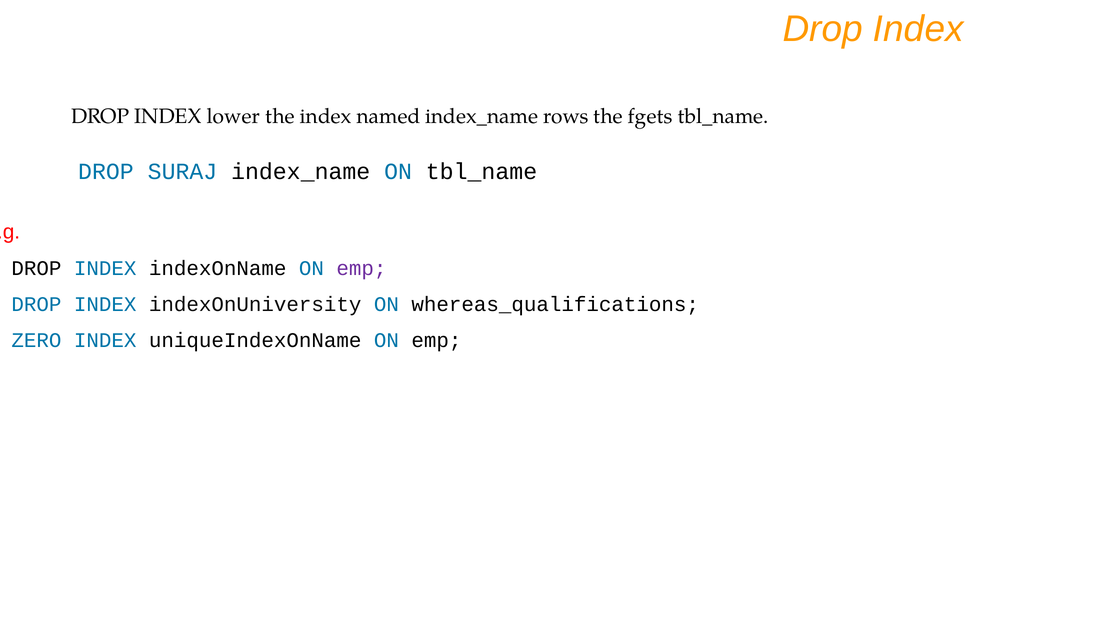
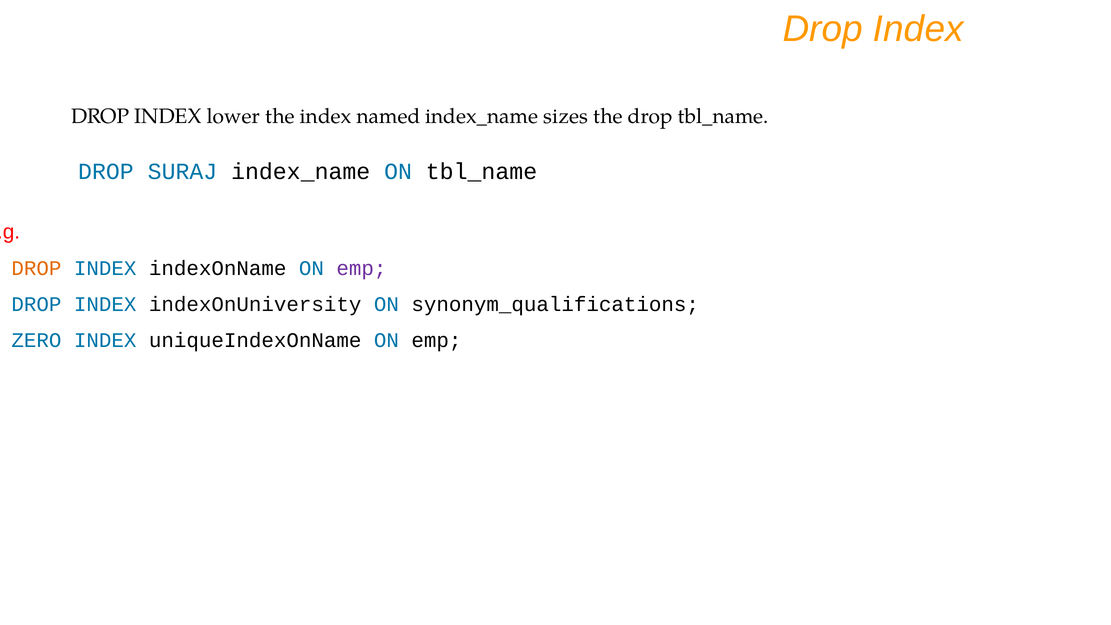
rows: rows -> sizes (566, 117)
the fgets: fgets -> drop (650, 117)
DROP colour: black -> orange (36, 268)
whereas_qualifications: whereas_qualifications -> synonym_qualifications (555, 304)
